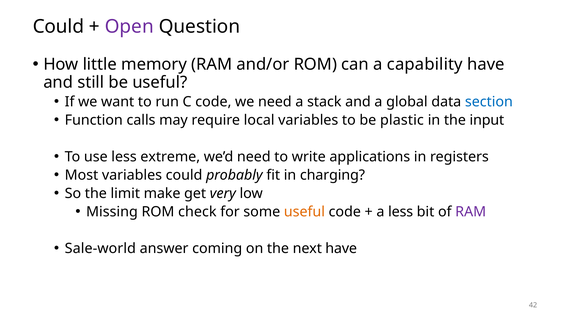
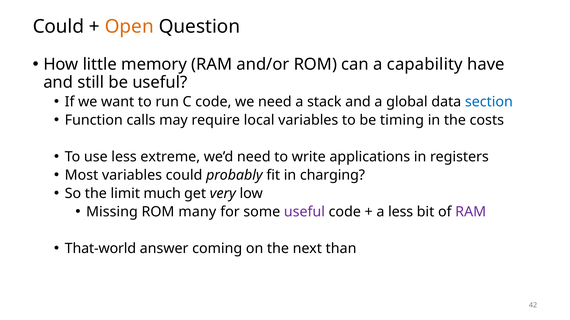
Open colour: purple -> orange (129, 27)
plastic: plastic -> timing (402, 120)
input: input -> costs (487, 120)
make: make -> much (162, 194)
check: check -> many (197, 212)
useful colour: orange -> purple (304, 212)
Sale-world: Sale-world -> That-world (100, 249)
next have: have -> than (341, 249)
